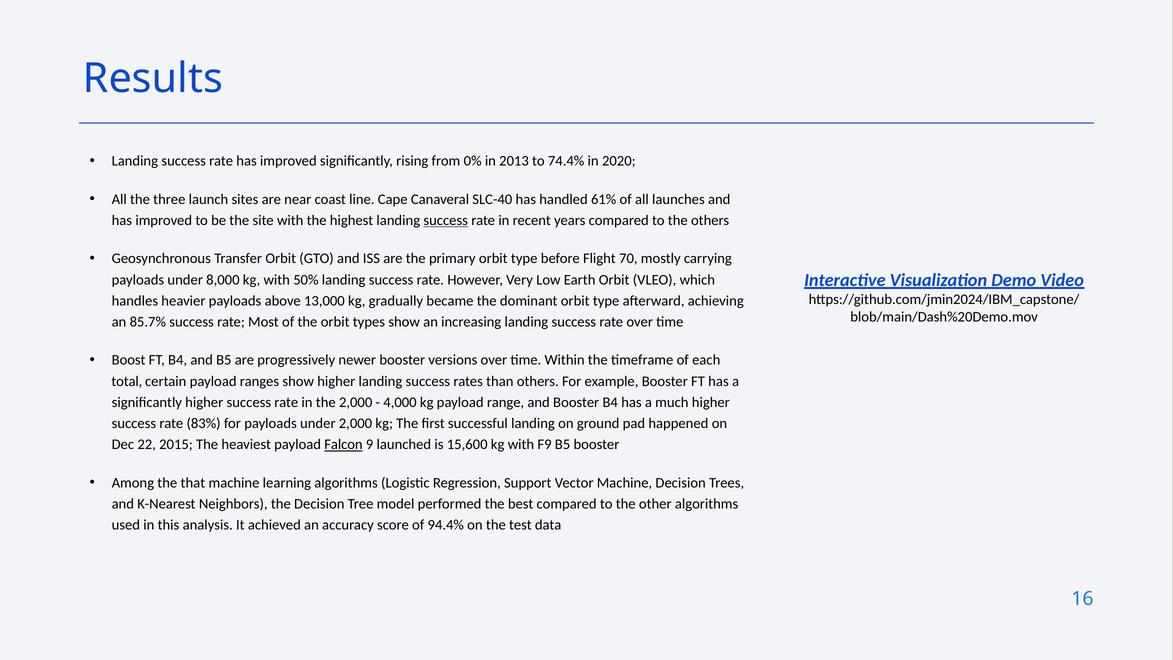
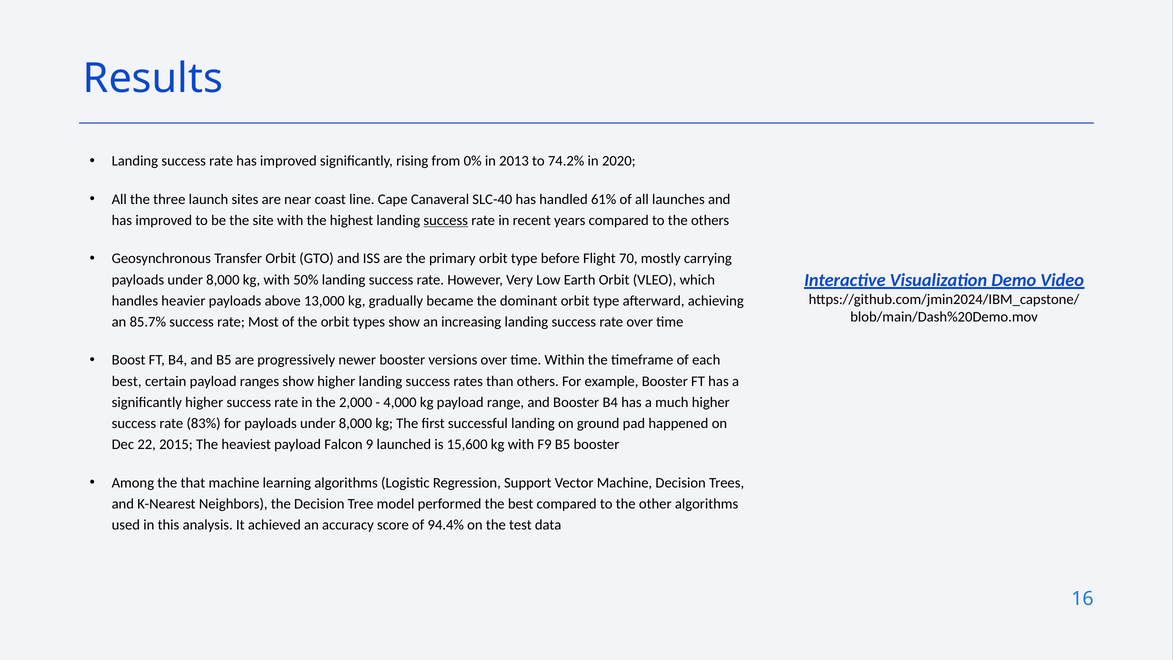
74.4%: 74.4% -> 74.2% (566, 161)
total: total -> best (127, 381)
for payloads under 2,000: 2,000 -> 8,000 (355, 423)
Falcon underline: present -> none (343, 444)
